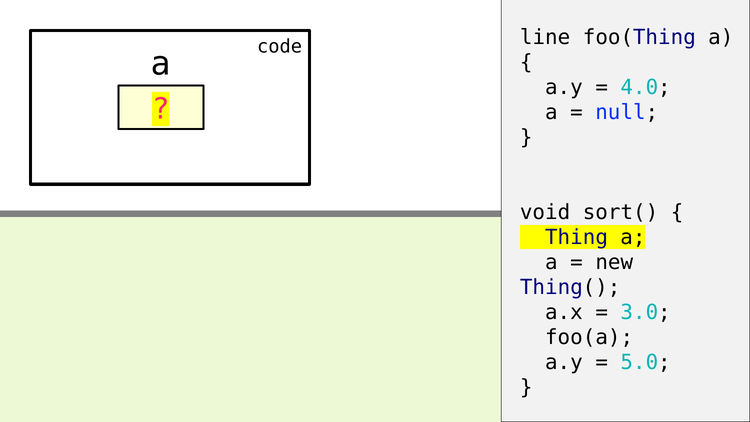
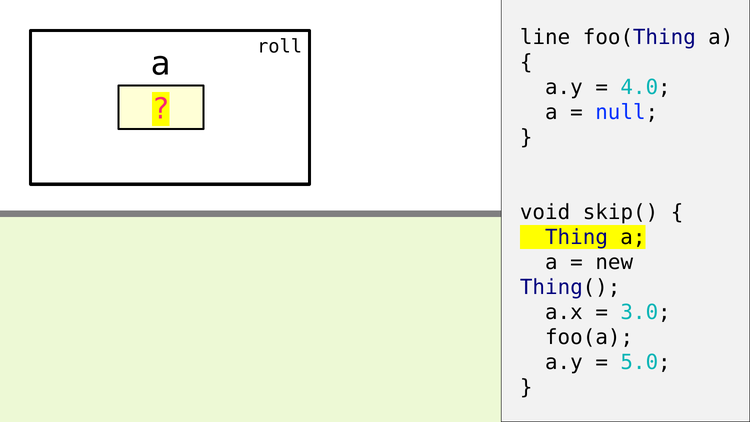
code: code -> roll (280, 47)
sort(: sort( -> skip( (620, 212)
